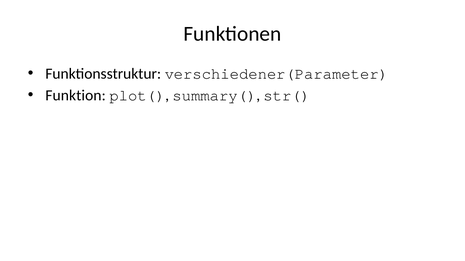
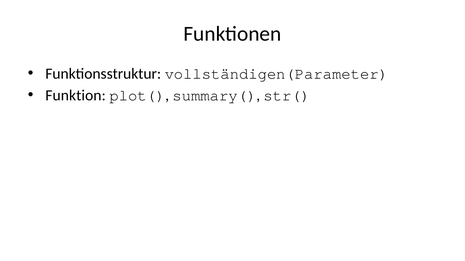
verschiedener(Parameter: verschiedener(Parameter -> vollständigen(Parameter (276, 74)
